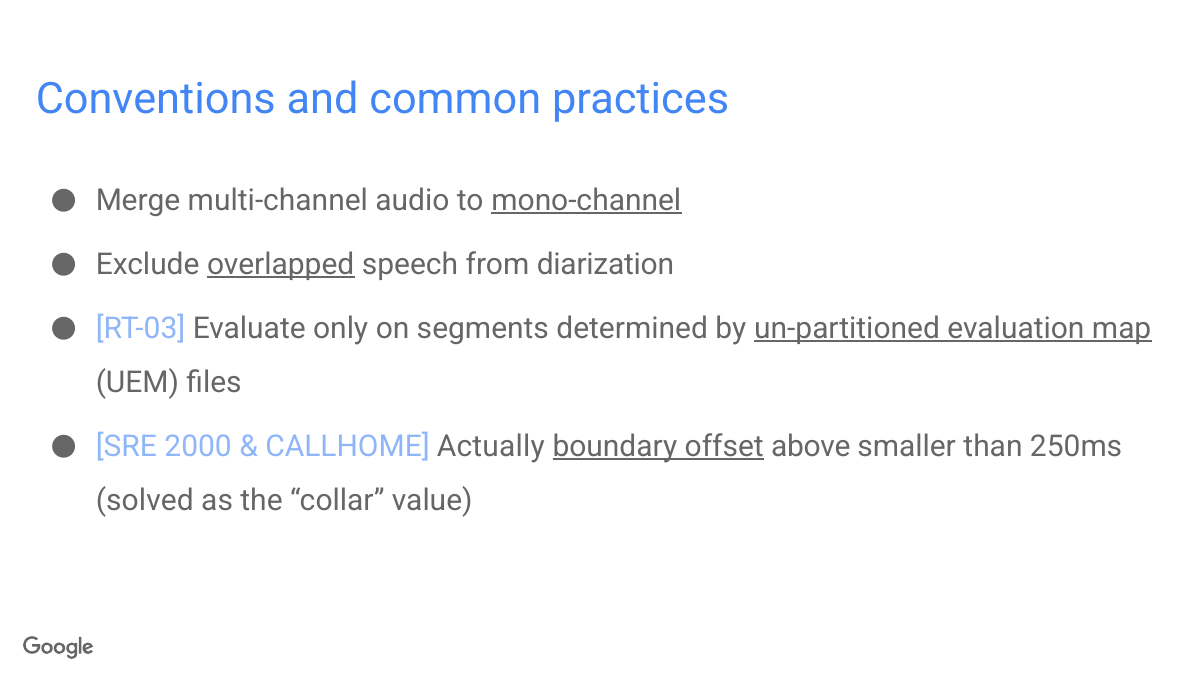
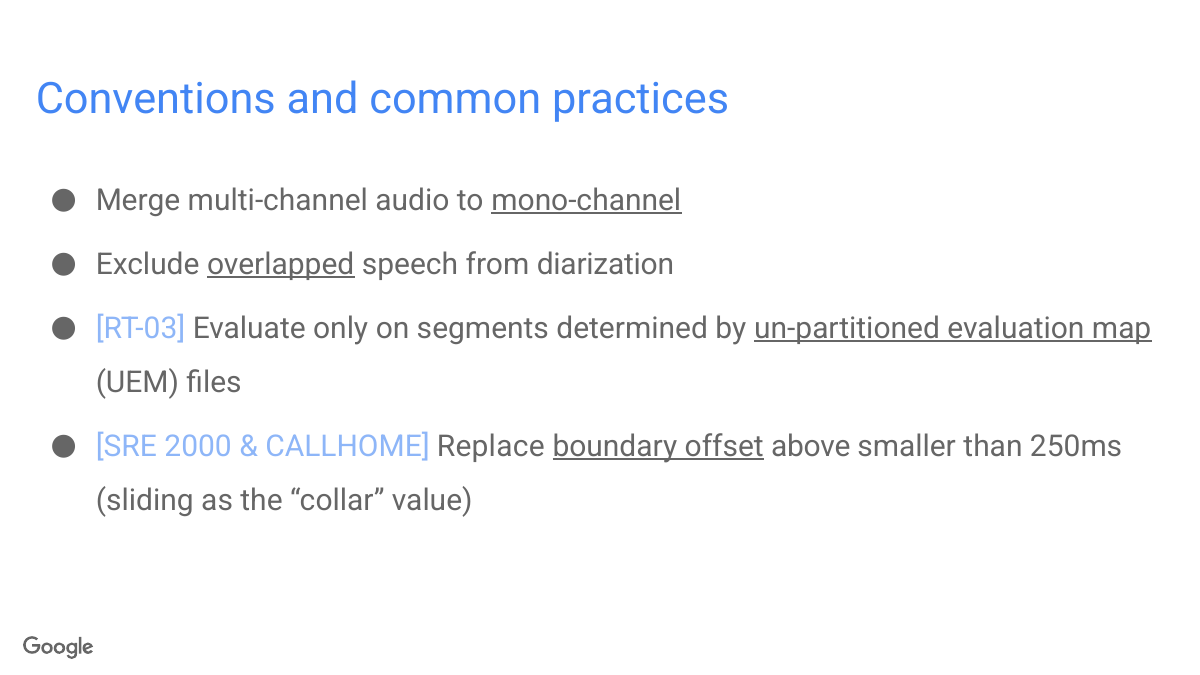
Actually: Actually -> Replace (491, 446)
solved: solved -> sliding (145, 500)
